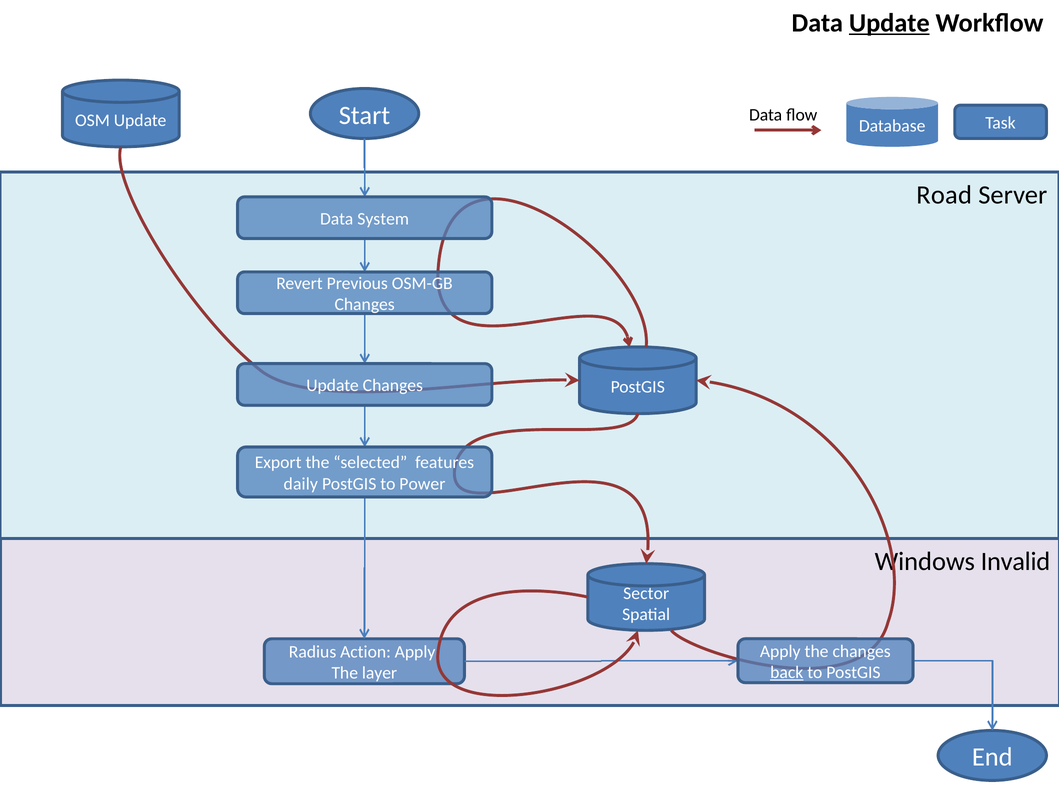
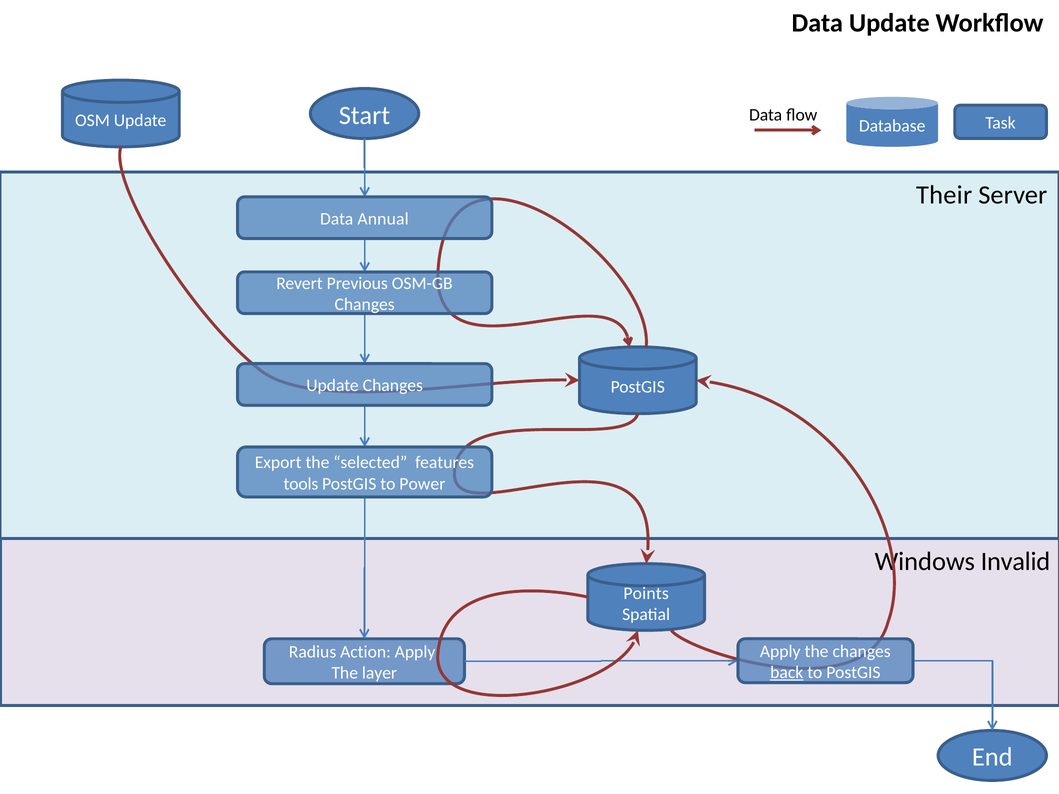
Update underline: present -> none (889, 23)
Road: Road -> Their (944, 195)
System: System -> Annual (383, 219)
daily: daily -> tools (301, 484)
Sector: Sector -> Points (646, 593)
